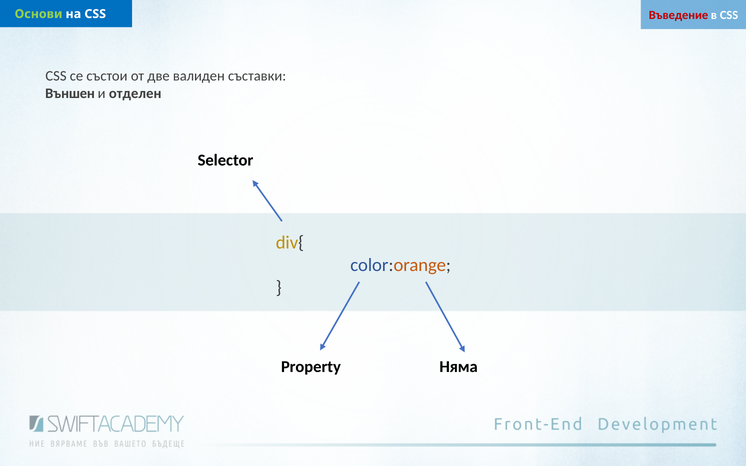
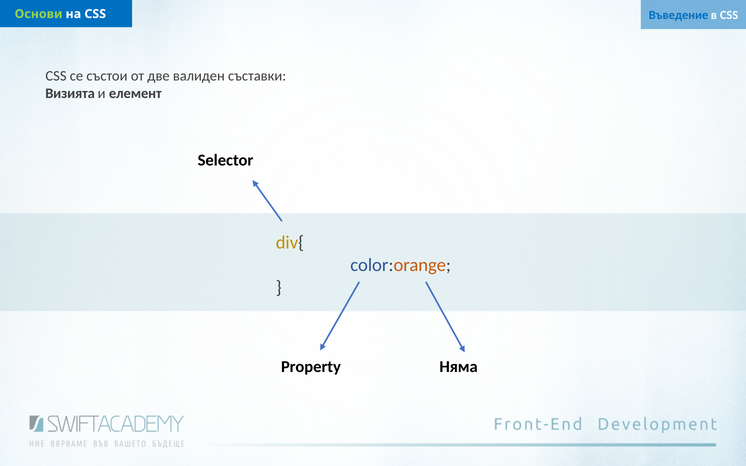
Въведение colour: red -> blue (678, 15)
Външен: Външен -> Визията (70, 94)
отделен: отделен -> елемент (135, 94)
